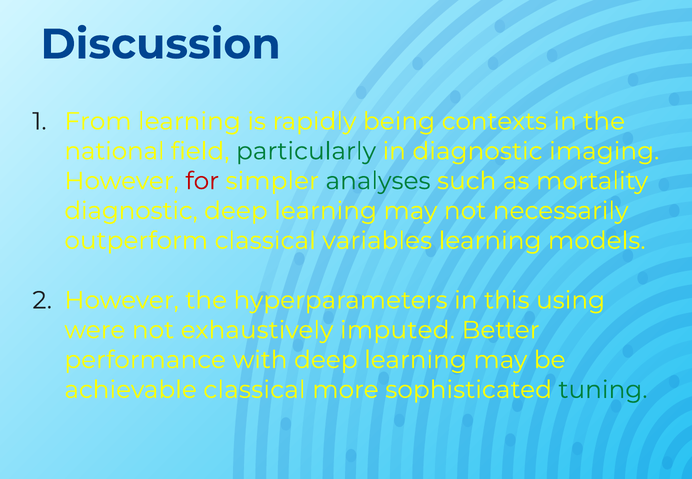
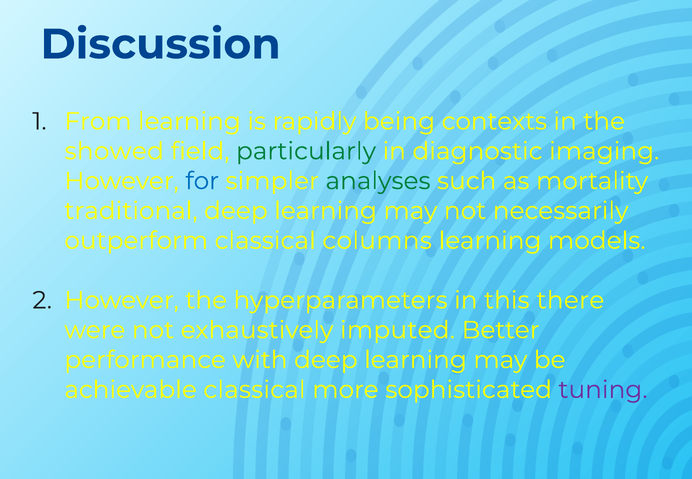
national: national -> showed (114, 151)
for colour: red -> blue (202, 181)
diagnostic: diagnostic -> traditional (131, 211)
variables: variables -> columns (377, 241)
using: using -> there (570, 300)
tuning colour: green -> purple (603, 390)
